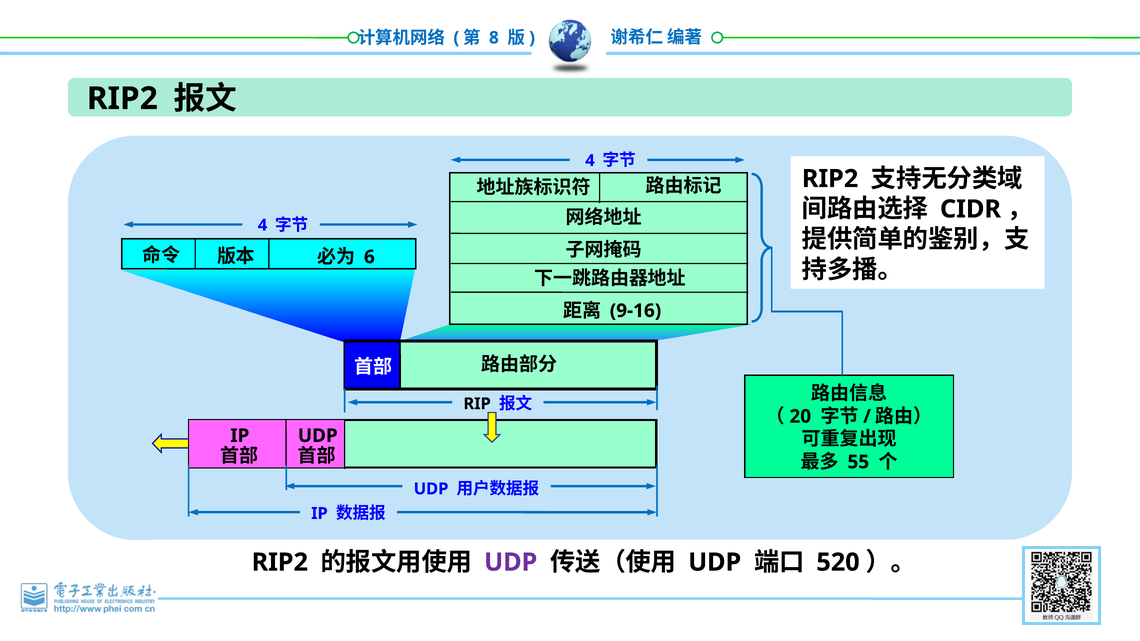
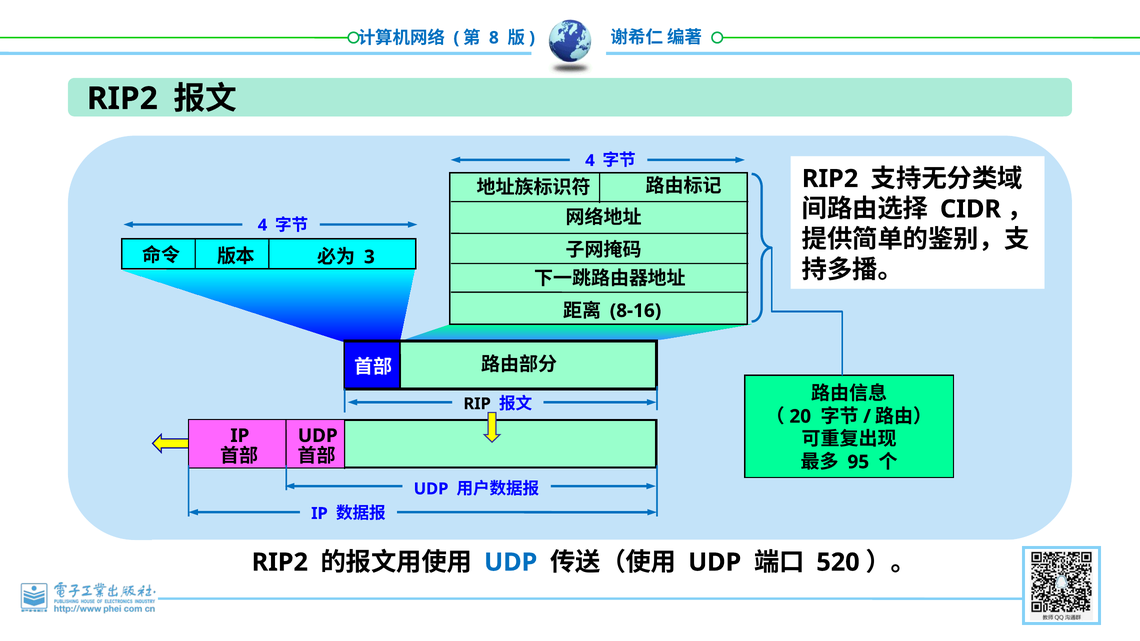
6: 6 -> 3 (369, 257)
9-16: 9-16 -> 8-16 (636, 311)
55: 55 -> 95 (858, 462)
UDP colour: purple -> blue (511, 563)
